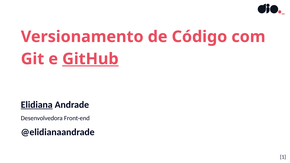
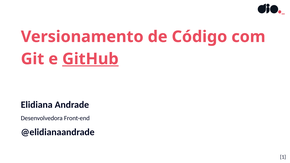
Elidiana underline: present -> none (37, 105)
